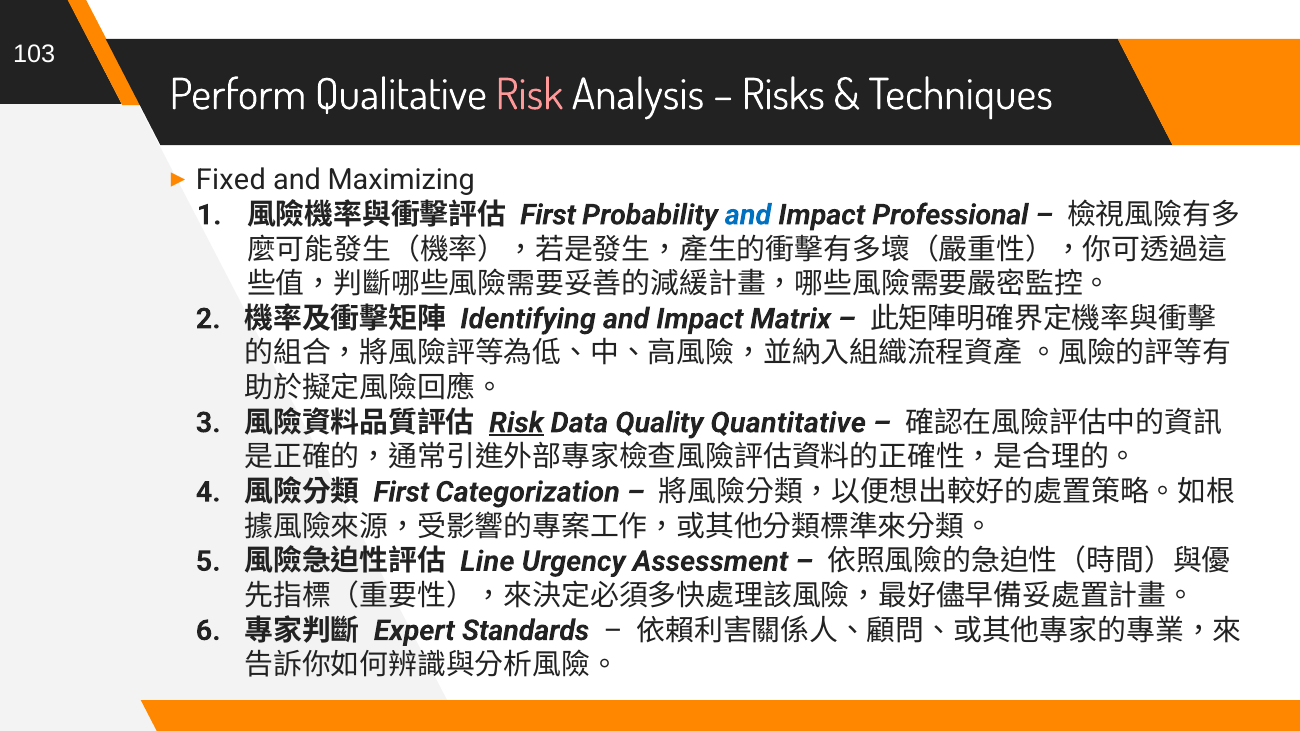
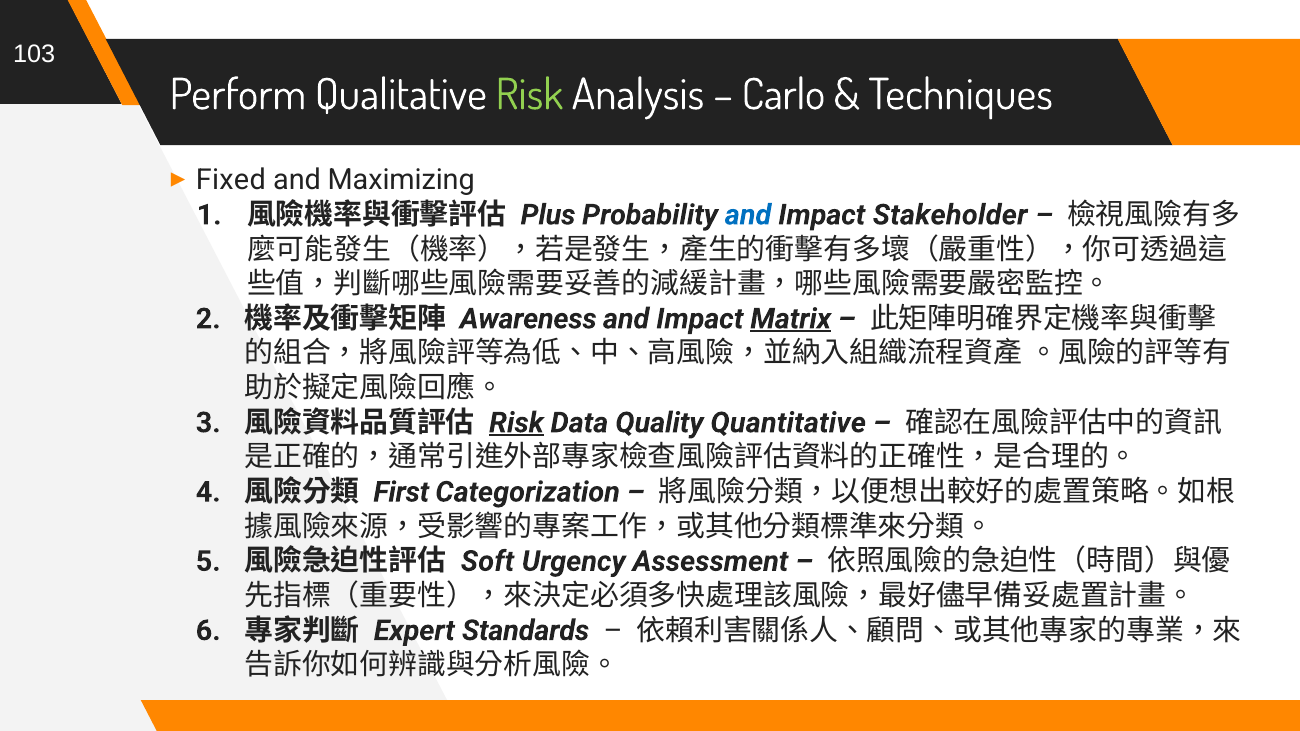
Risk colour: pink -> light green (529, 95)
Risks: Risks -> Carlo (783, 95)
First: First -> Plus (548, 215)
Professional: Professional -> Stakeholder (950, 215)
Identifying: Identifying -> Awareness (528, 319)
Matrix underline: none -> present (791, 319)
Line: Line -> Soft (487, 562)
